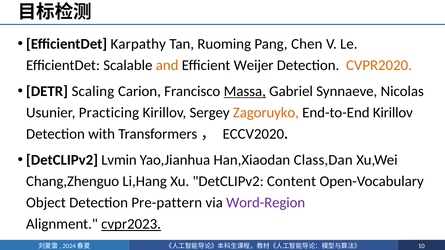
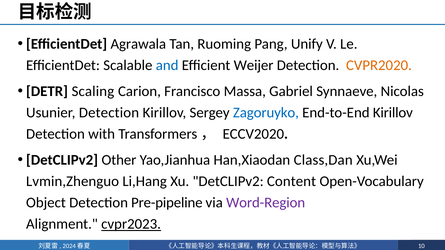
Karpathy: Karpathy -> Agrawala (138, 44)
Chen: Chen -> Unify (307, 44)
and colour: orange -> blue (167, 65)
Massa underline: present -> none (245, 91)
Usunier Practicing: Practicing -> Detection (109, 113)
Zagoruyko colour: orange -> blue (266, 113)
Lvmin: Lvmin -> Other (119, 160)
Chang,Zhenguo: Chang,Zhenguo -> Lvmin,Zhenguo (73, 182)
Pre-pattern: Pre-pattern -> Pre-pipeline (167, 203)
